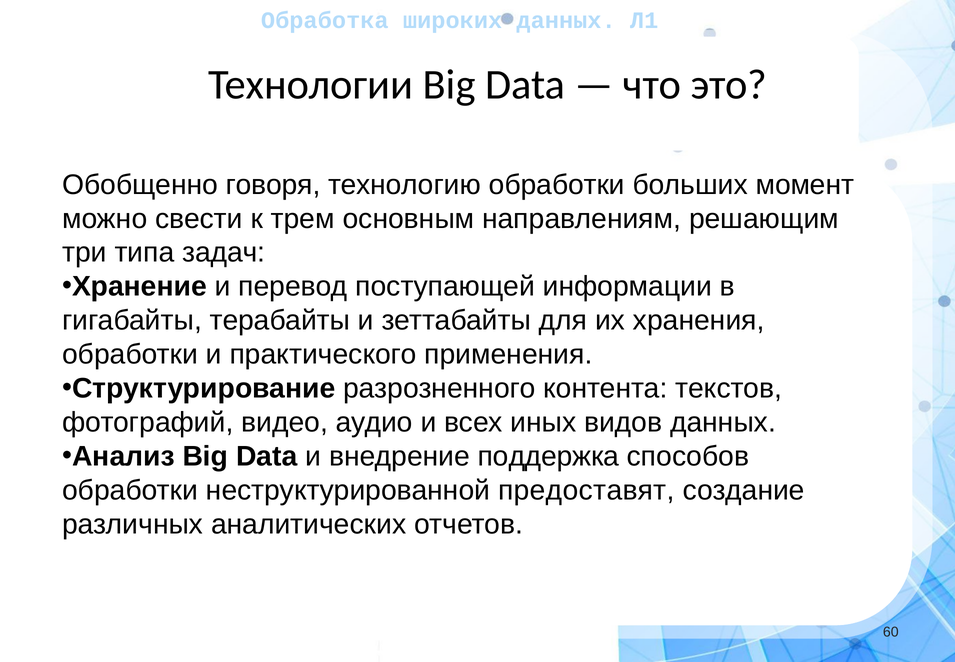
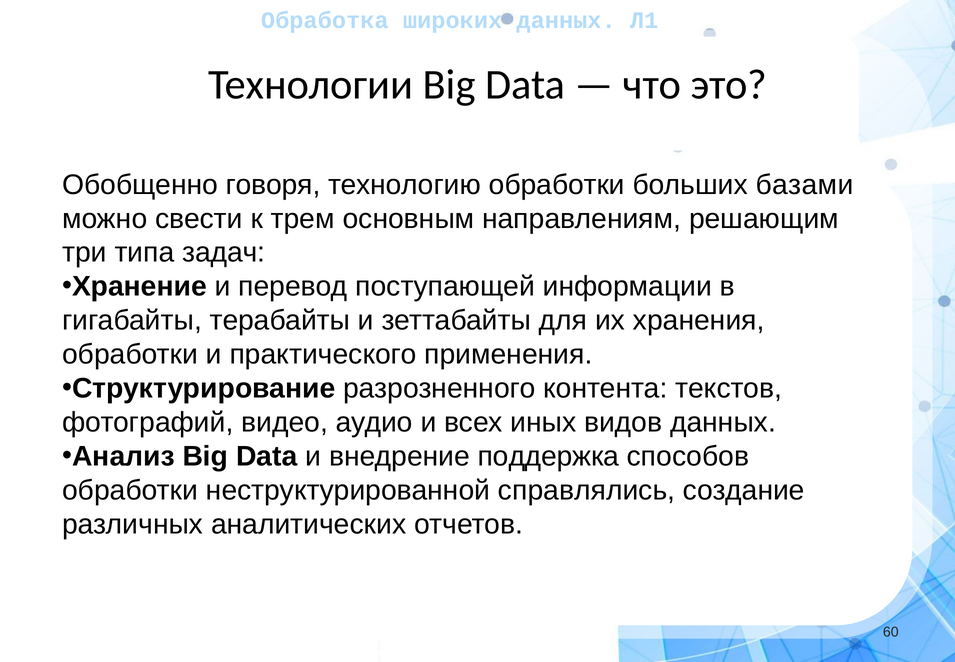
момент: момент -> базами (805, 185)
предоставят: предоставят -> справлялись (587, 491)
